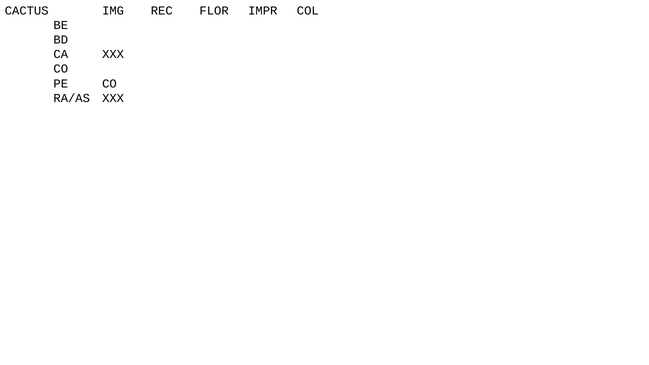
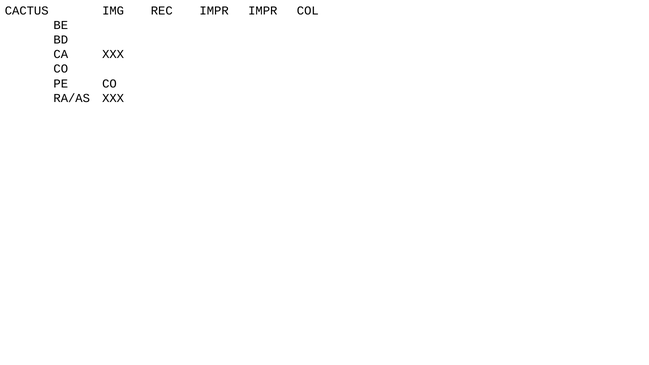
REC FLOR: FLOR -> IMPR (214, 11)
